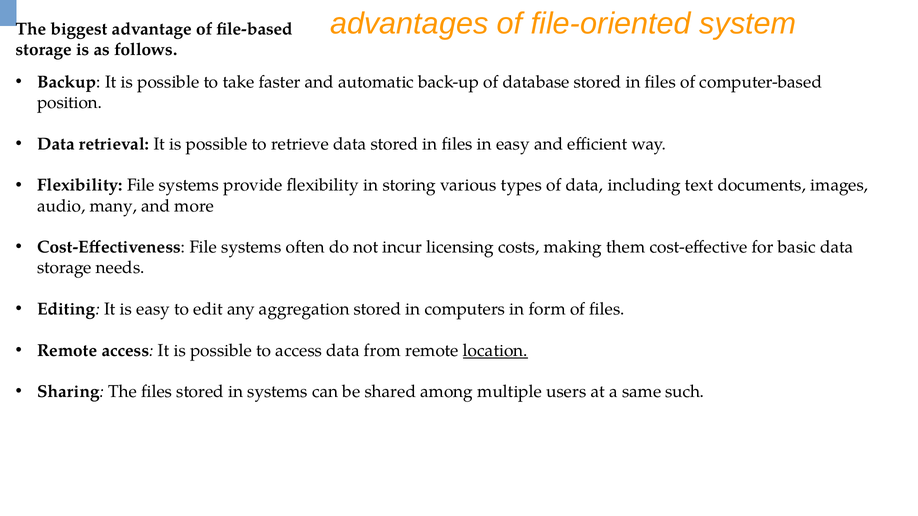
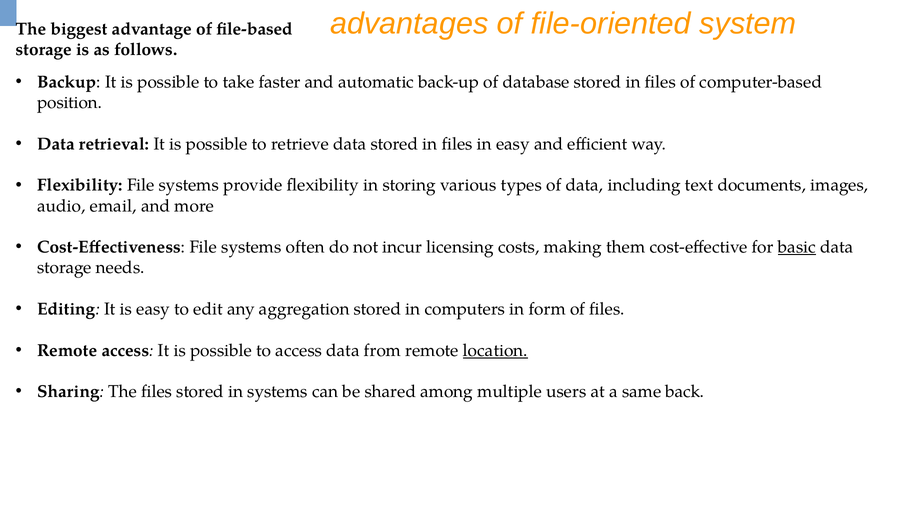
many: many -> email (113, 206)
basic underline: none -> present (797, 247)
such: such -> back (685, 392)
